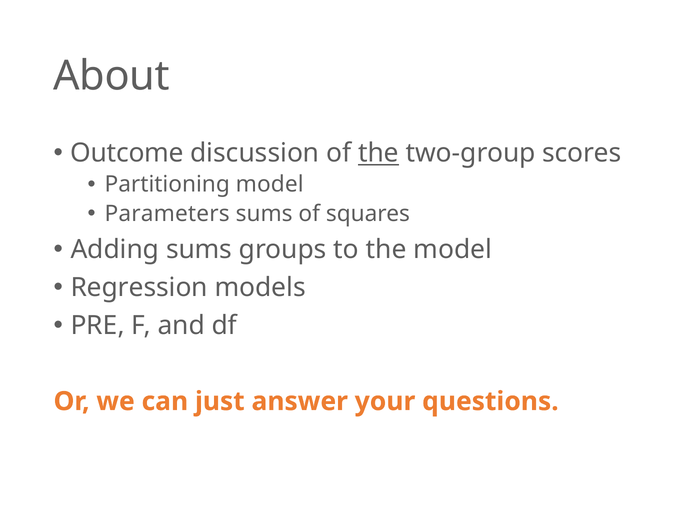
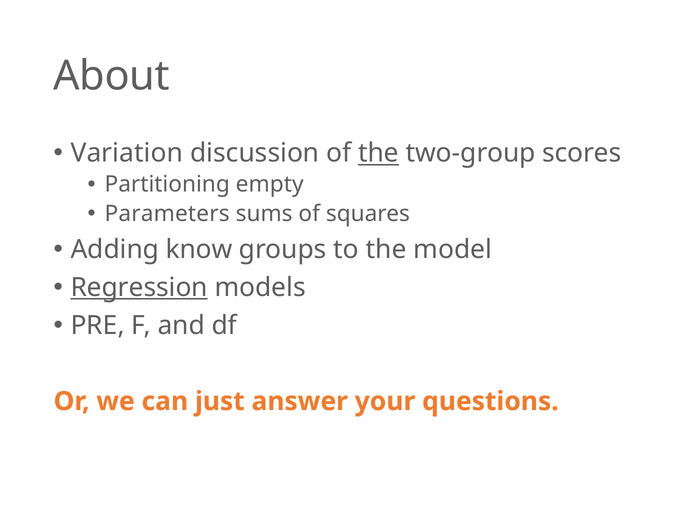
Outcome: Outcome -> Variation (127, 153)
Partitioning model: model -> empty (270, 184)
Adding sums: sums -> know (199, 250)
Regression underline: none -> present (139, 288)
